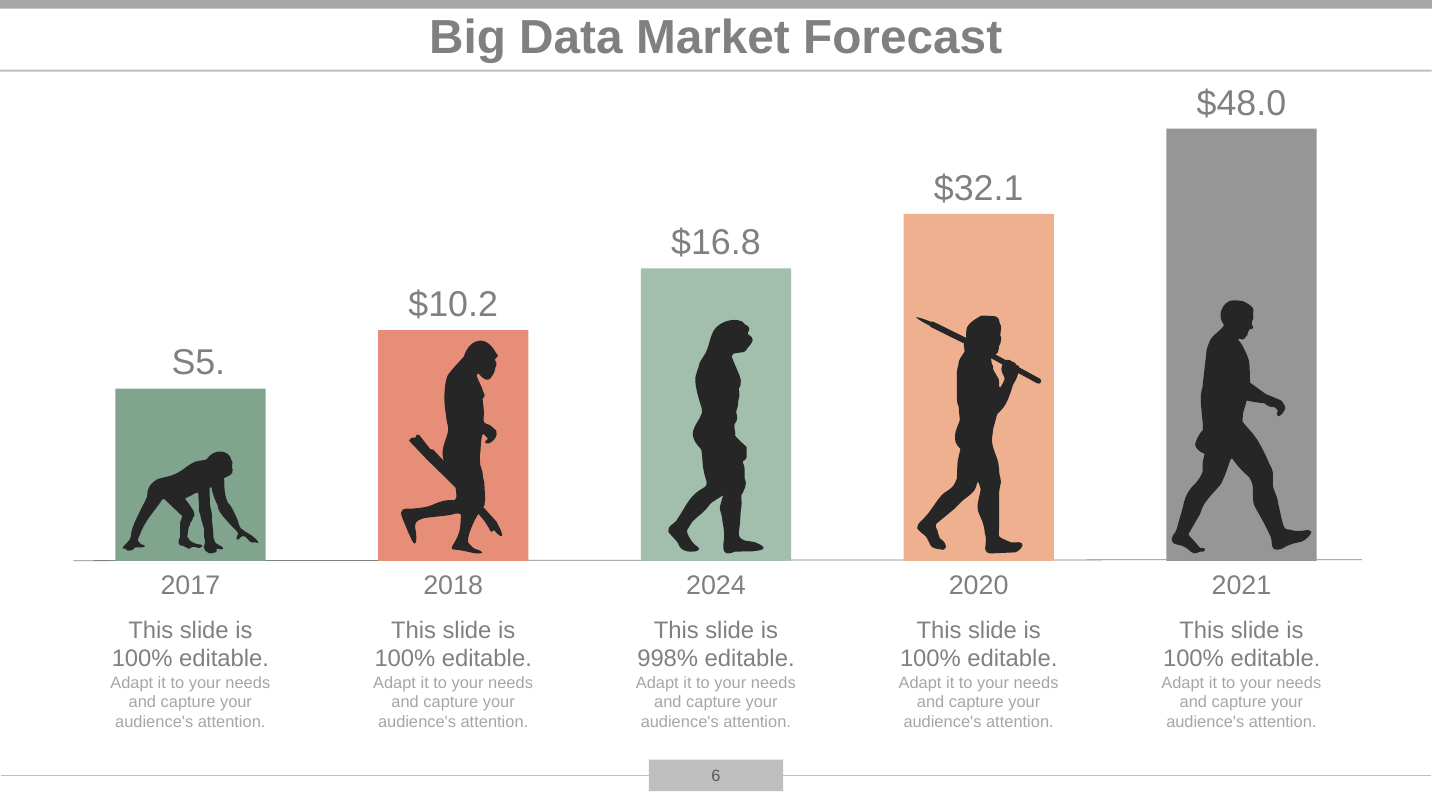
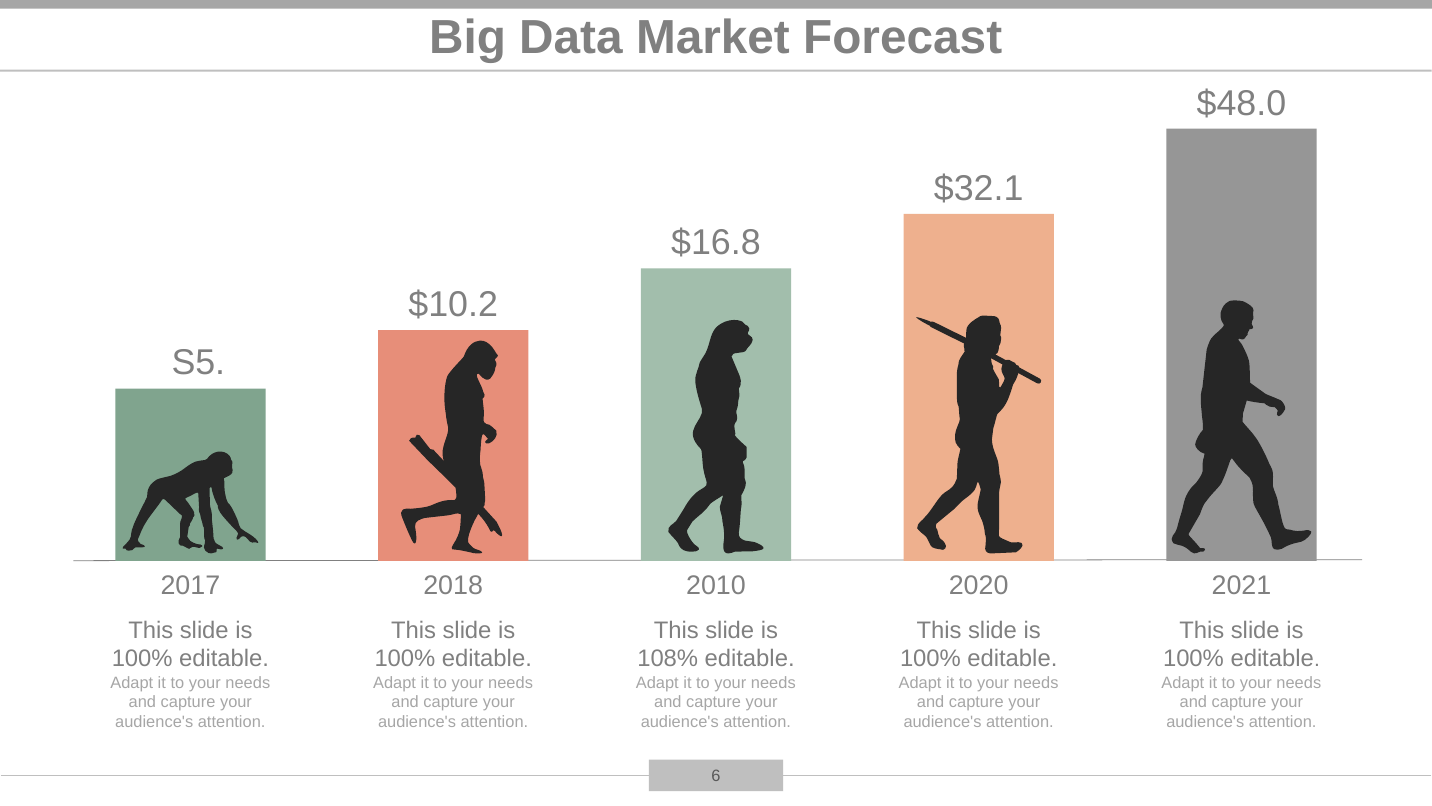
2024: 2024 -> 2010 (716, 585)
998%: 998% -> 108% (668, 659)
